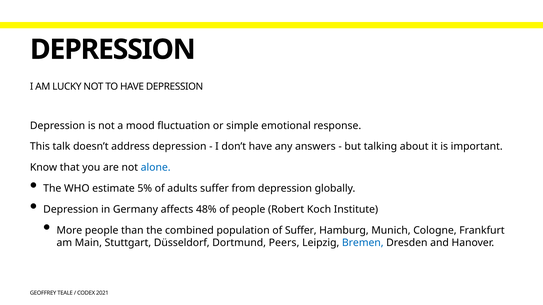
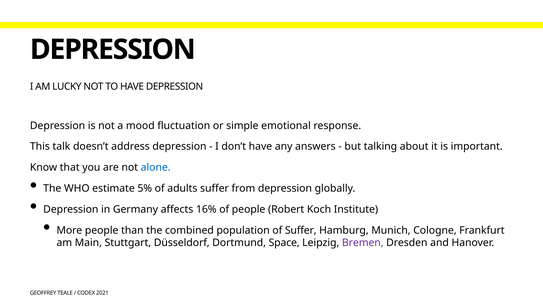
48%: 48% -> 16% (206, 210)
Peers: Peers -> Space (284, 243)
Bremen colour: blue -> purple (363, 243)
